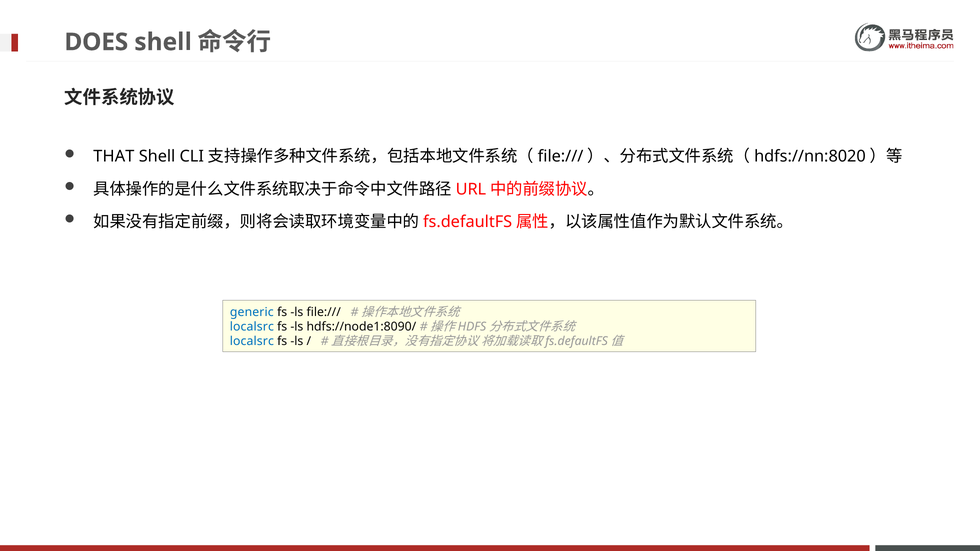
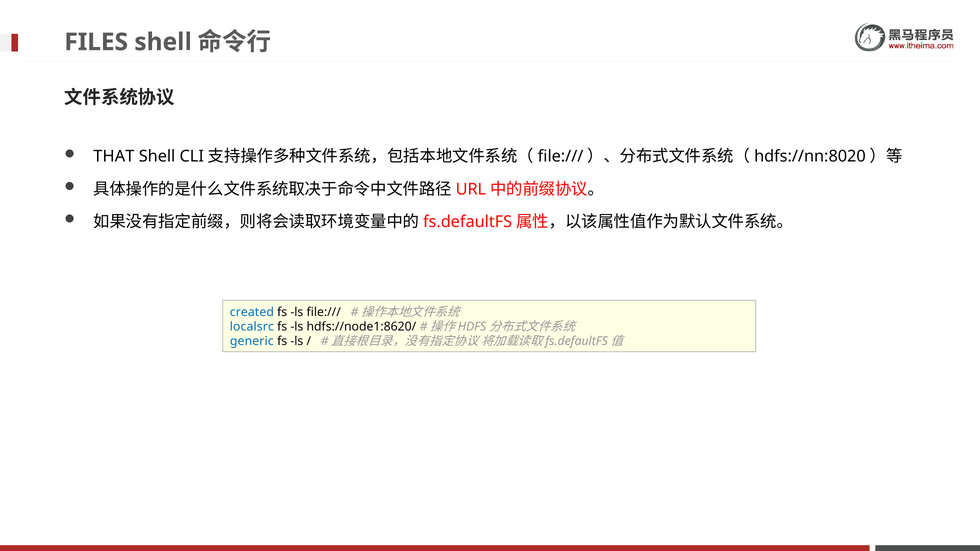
DOES: DOES -> FILES (96, 42)
generic: generic -> created (252, 312)
hdfs://node1:8090/: hdfs://node1:8090/ -> hdfs://node1:8620/ (361, 327)
localsrc: localsrc -> generic (252, 342)
